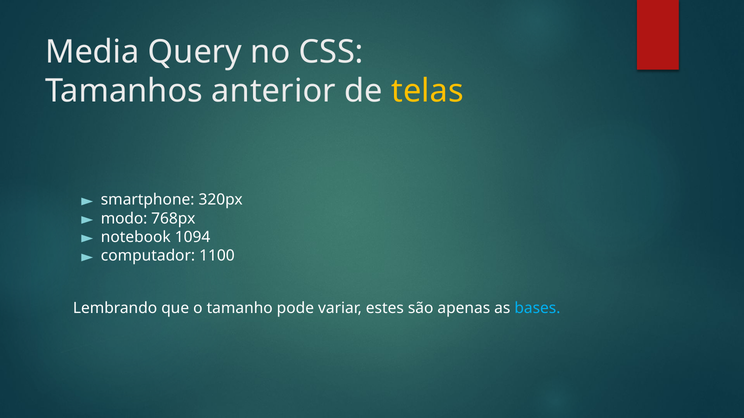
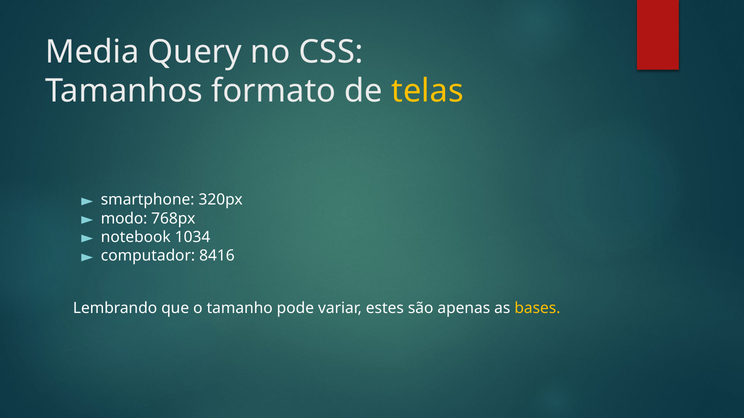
anterior: anterior -> formato (274, 91)
1094: 1094 -> 1034 (193, 237)
1100: 1100 -> 8416 (217, 256)
bases colour: light blue -> yellow (537, 309)
